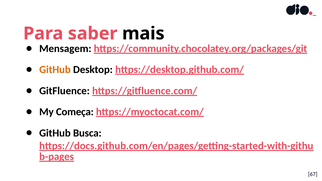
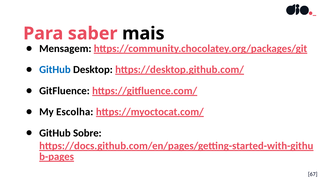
GitHub colour: orange -> blue (55, 70)
Começa: Começa -> Escolha (75, 112)
Busca: Busca -> Sobre (87, 133)
